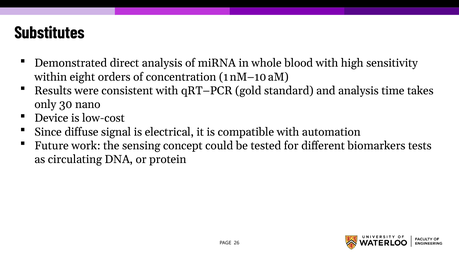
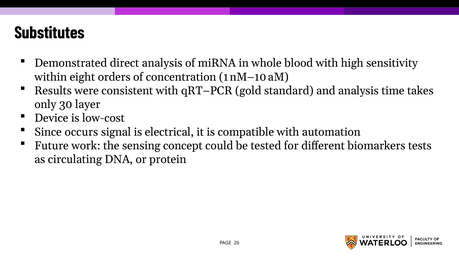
nano: nano -> layer (88, 104)
diffuse: diffuse -> occurs (81, 132)
